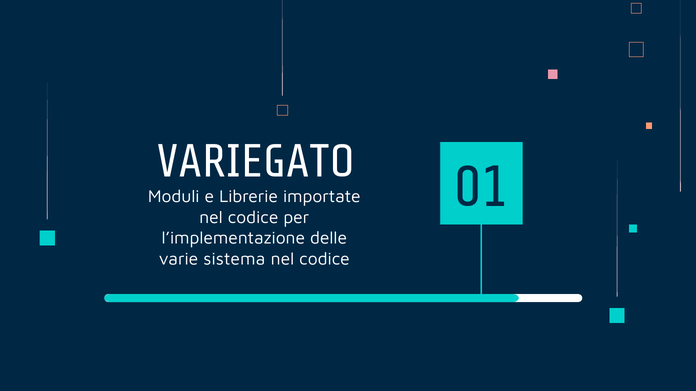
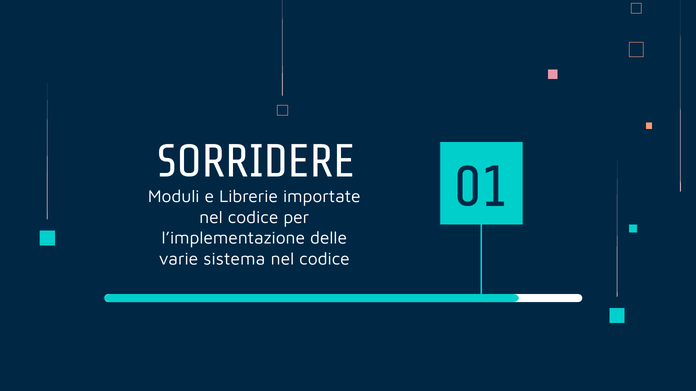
VARIEGATO: VARIEGATO -> SORRIDERE (256, 162)
